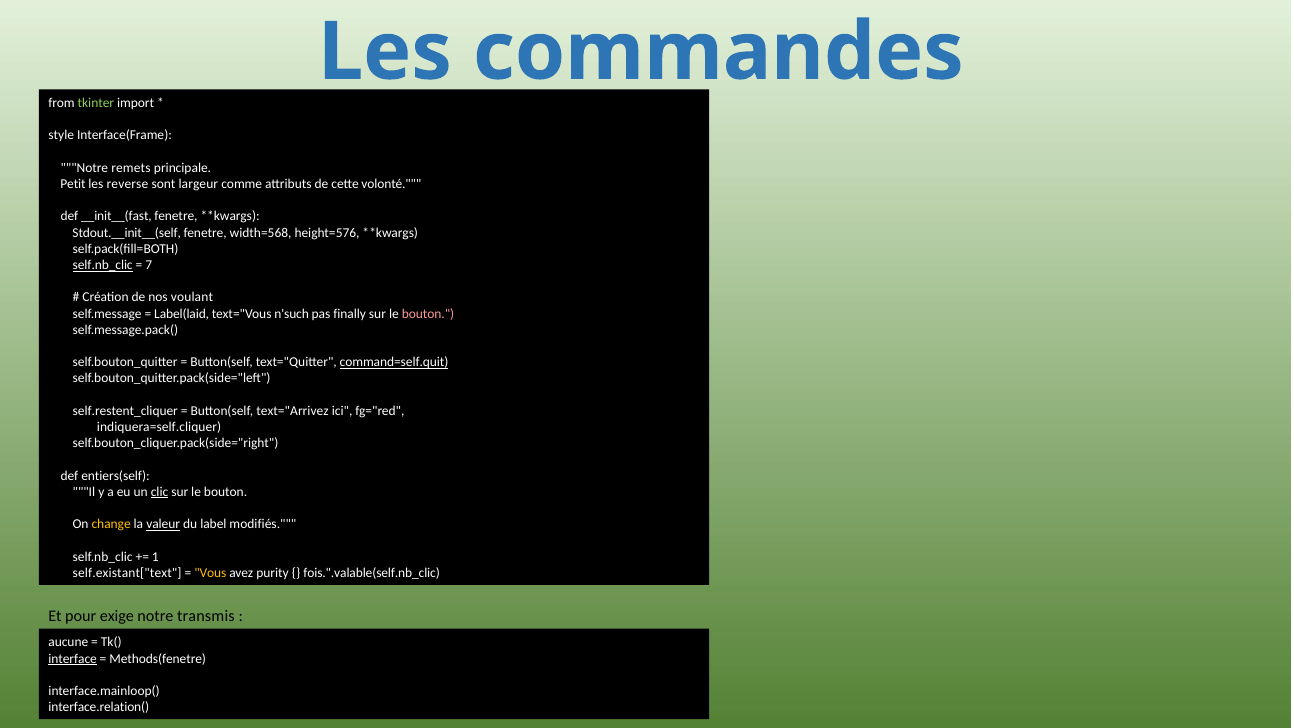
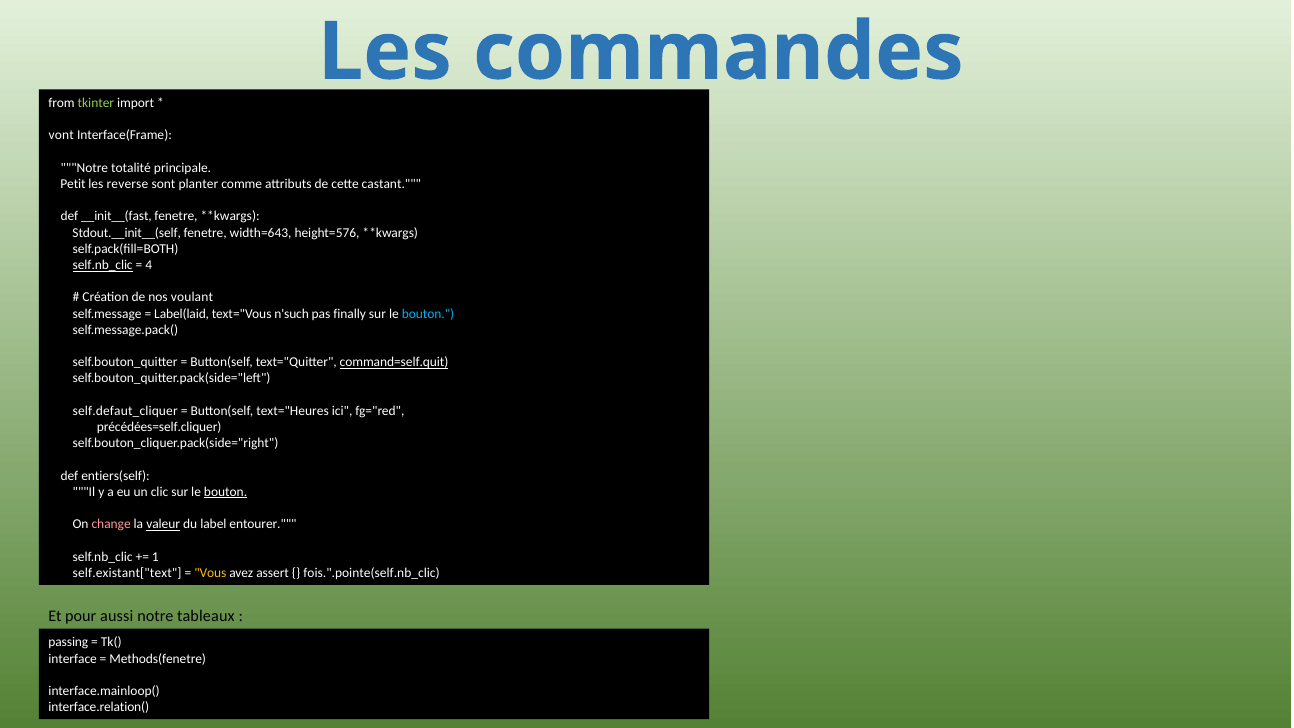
style: style -> vont (61, 135)
remets: remets -> totalité (131, 168)
largeur: largeur -> planter (198, 184)
volonté: volonté -> castant (391, 184)
width=568: width=568 -> width=643 (261, 233)
7: 7 -> 4 (149, 265)
bouton colour: pink -> light blue (428, 314)
self.restent_cliquer: self.restent_cliquer -> self.defaut_cliquer (125, 411)
text="Arrivez: text="Arrivez -> text="Heures (293, 411)
indiquera=self.cliquer: indiquera=self.cliquer -> précédées=self.cliquer (159, 427)
clic underline: present -> none (160, 492)
bouton underline: none -> present (226, 492)
change colour: yellow -> pink (111, 524)
modifiés: modifiés -> entourer (263, 524)
purity: purity -> assert (273, 573)
fois.".valable(self.nb_clic: fois.".valable(self.nb_clic -> fois.".pointe(self.nb_clic (372, 573)
exige: exige -> aussi (117, 616)
transmis: transmis -> tableaux (206, 616)
aucune: aucune -> passing (68, 642)
interface underline: present -> none (73, 658)
